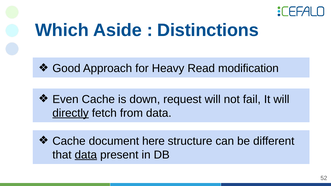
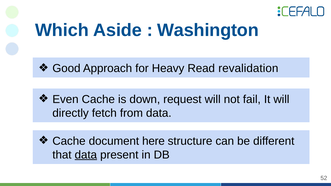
Distinctions: Distinctions -> Washington (208, 30)
modification: modification -> revalidation (248, 68)
directly underline: present -> none (71, 113)
